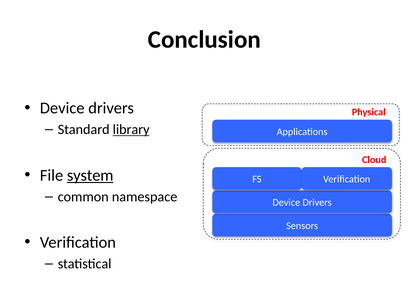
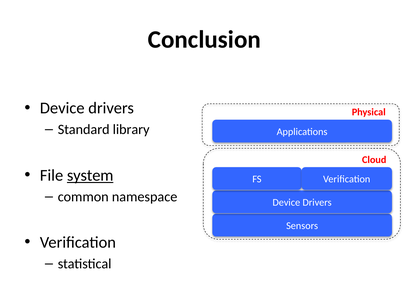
library underline: present -> none (131, 130)
